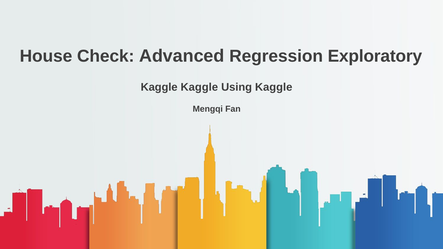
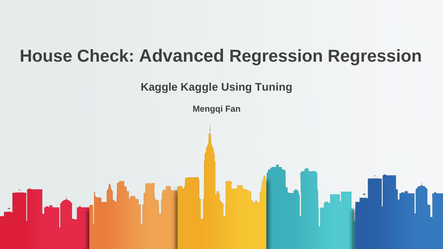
Regression Exploratory: Exploratory -> Regression (375, 56)
Using Kaggle: Kaggle -> Tuning (274, 87)
